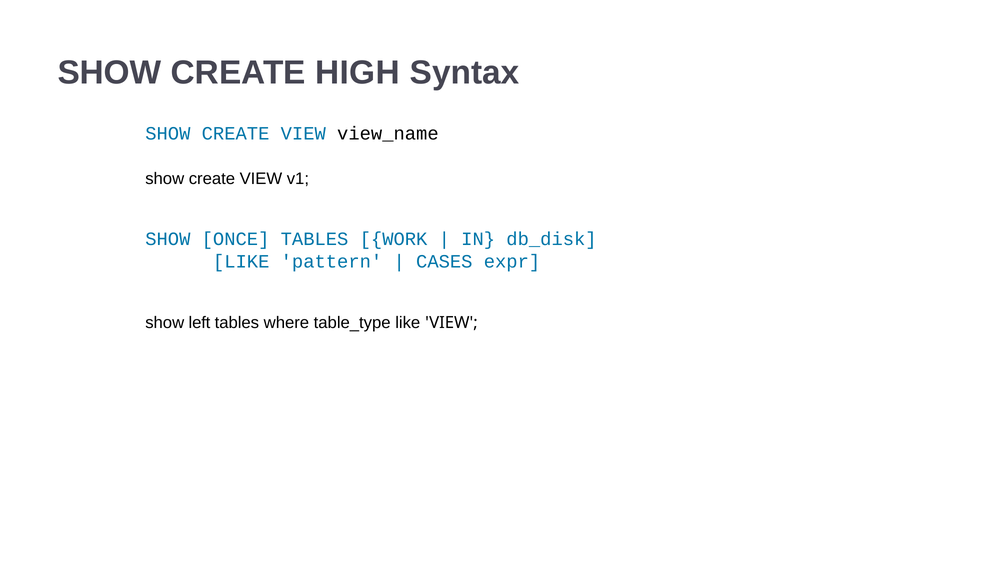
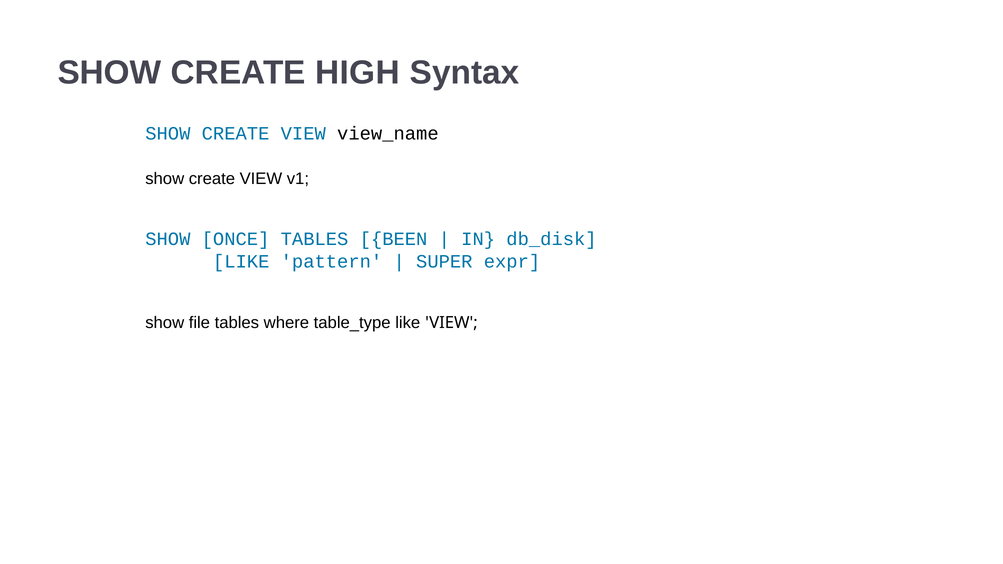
WORK: WORK -> BEEN (394, 239)
CASES: CASES -> SUPER (444, 261)
left: left -> file (199, 323)
